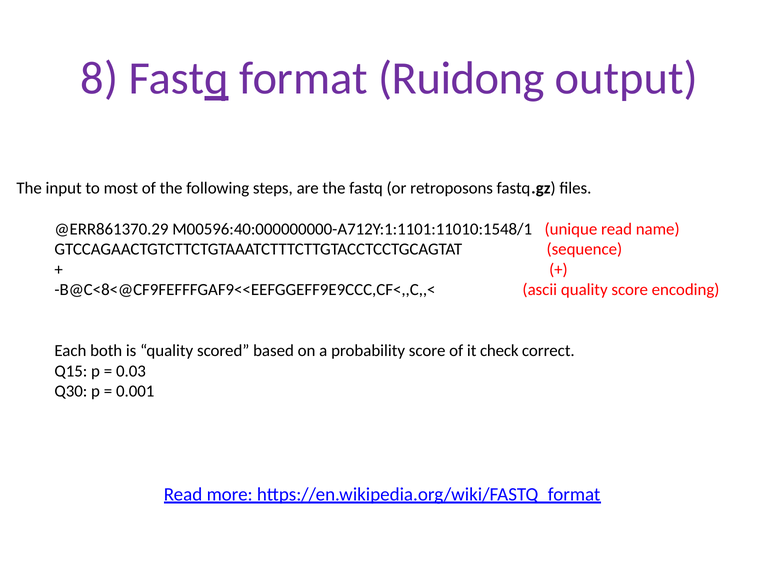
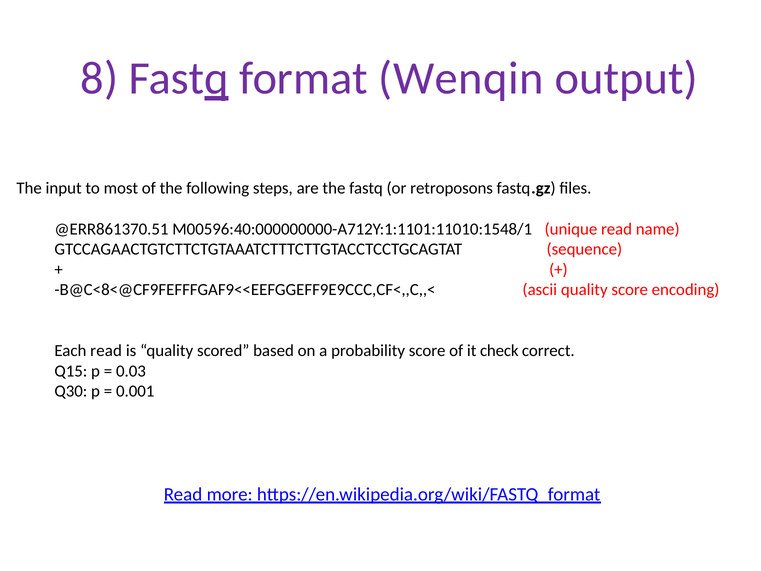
Ruidong: Ruidong -> Wenqin (461, 78)
@ERR861370.29: @ERR861370.29 -> @ERR861370.51 (112, 229)
Each both: both -> read (106, 351)
